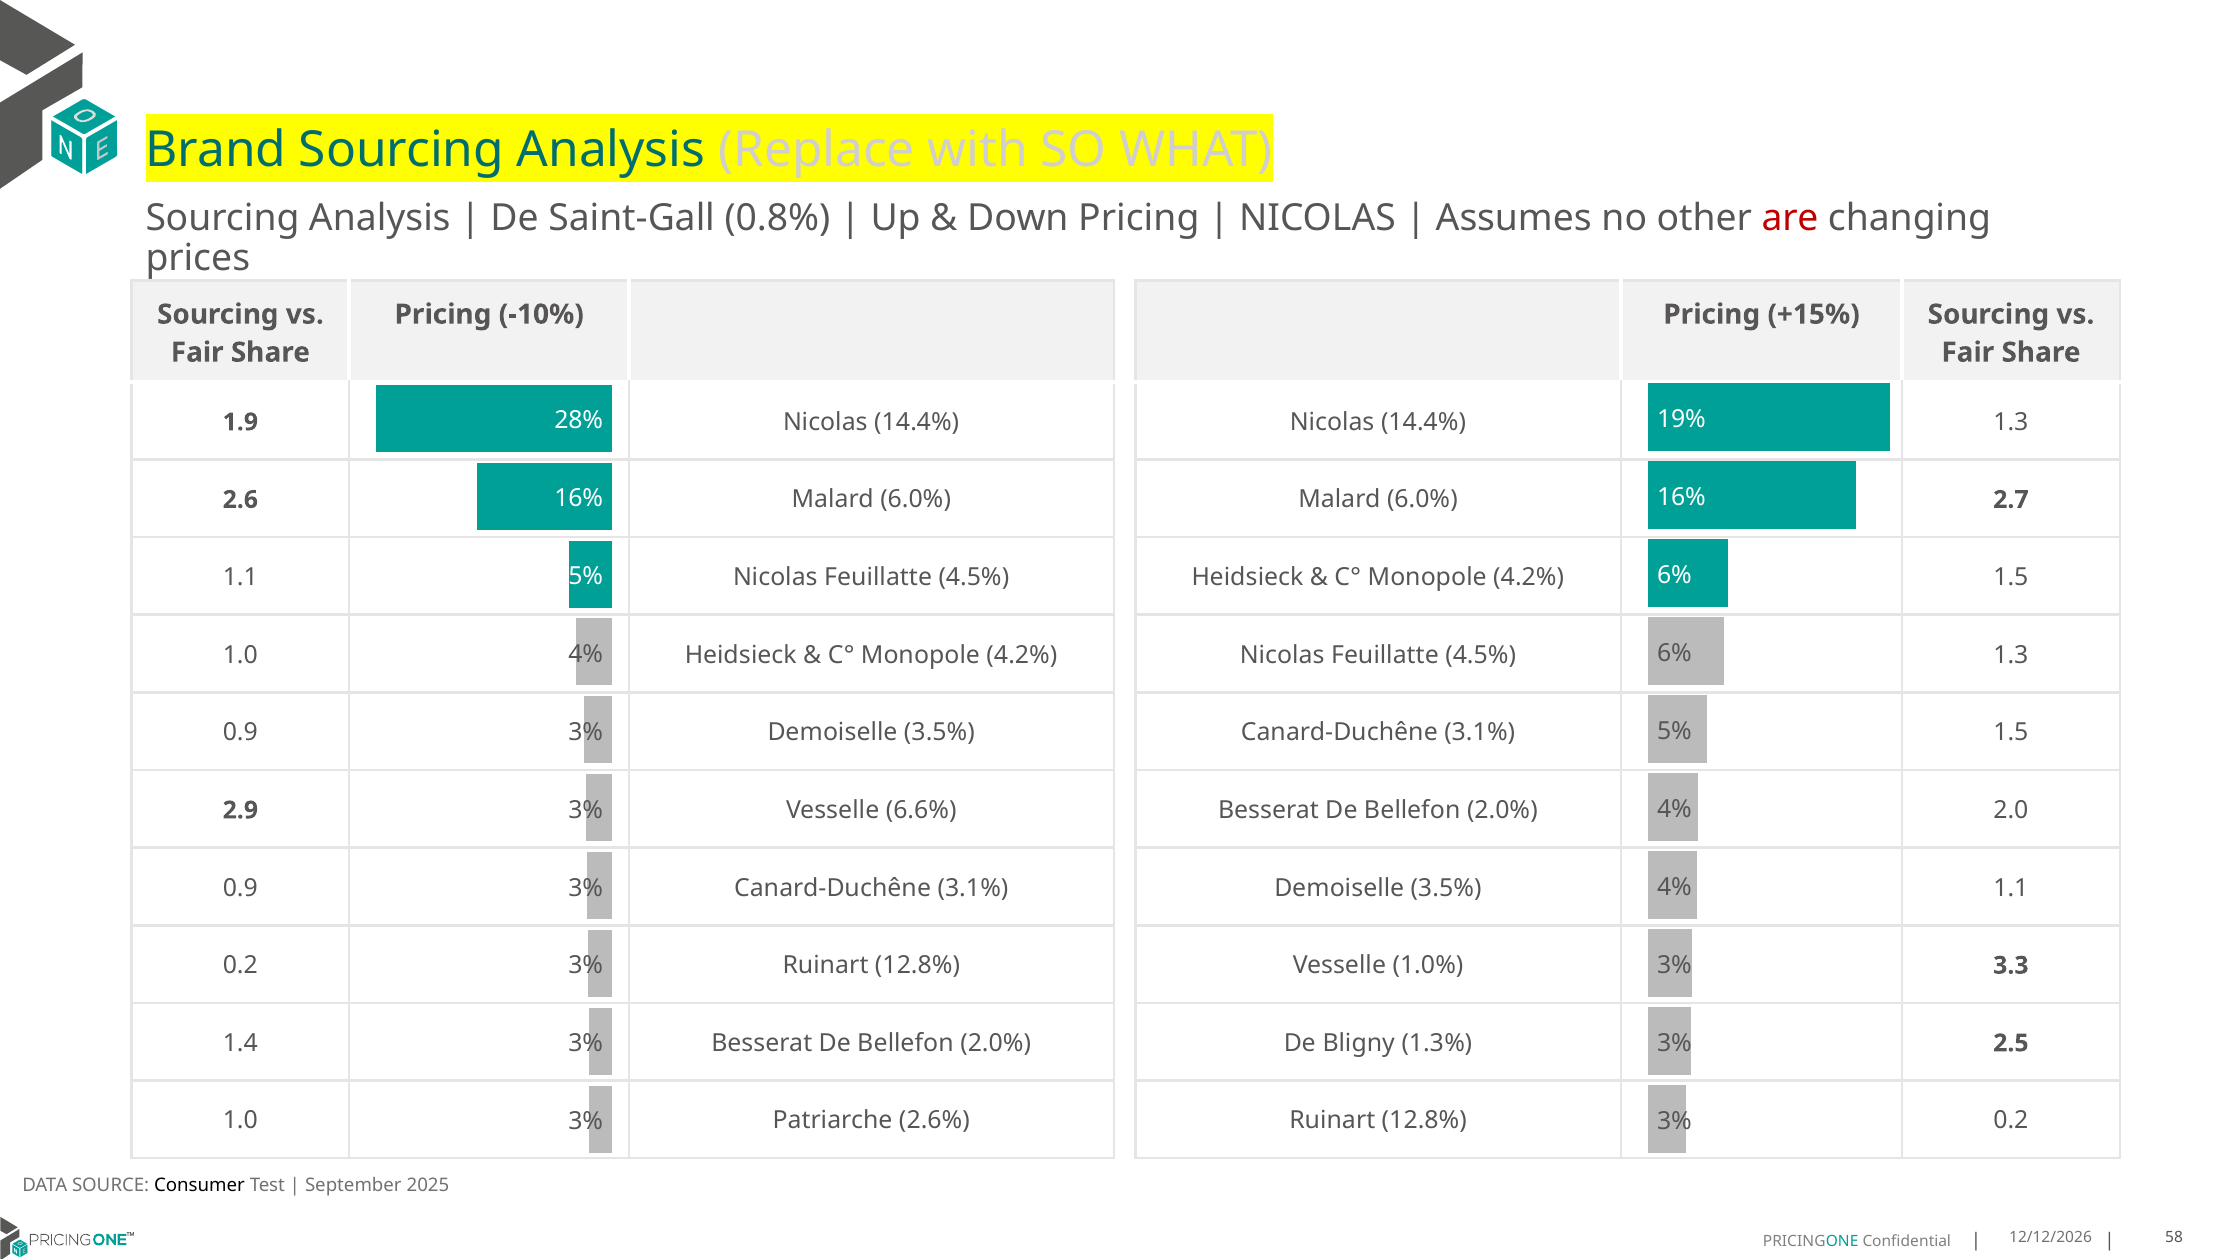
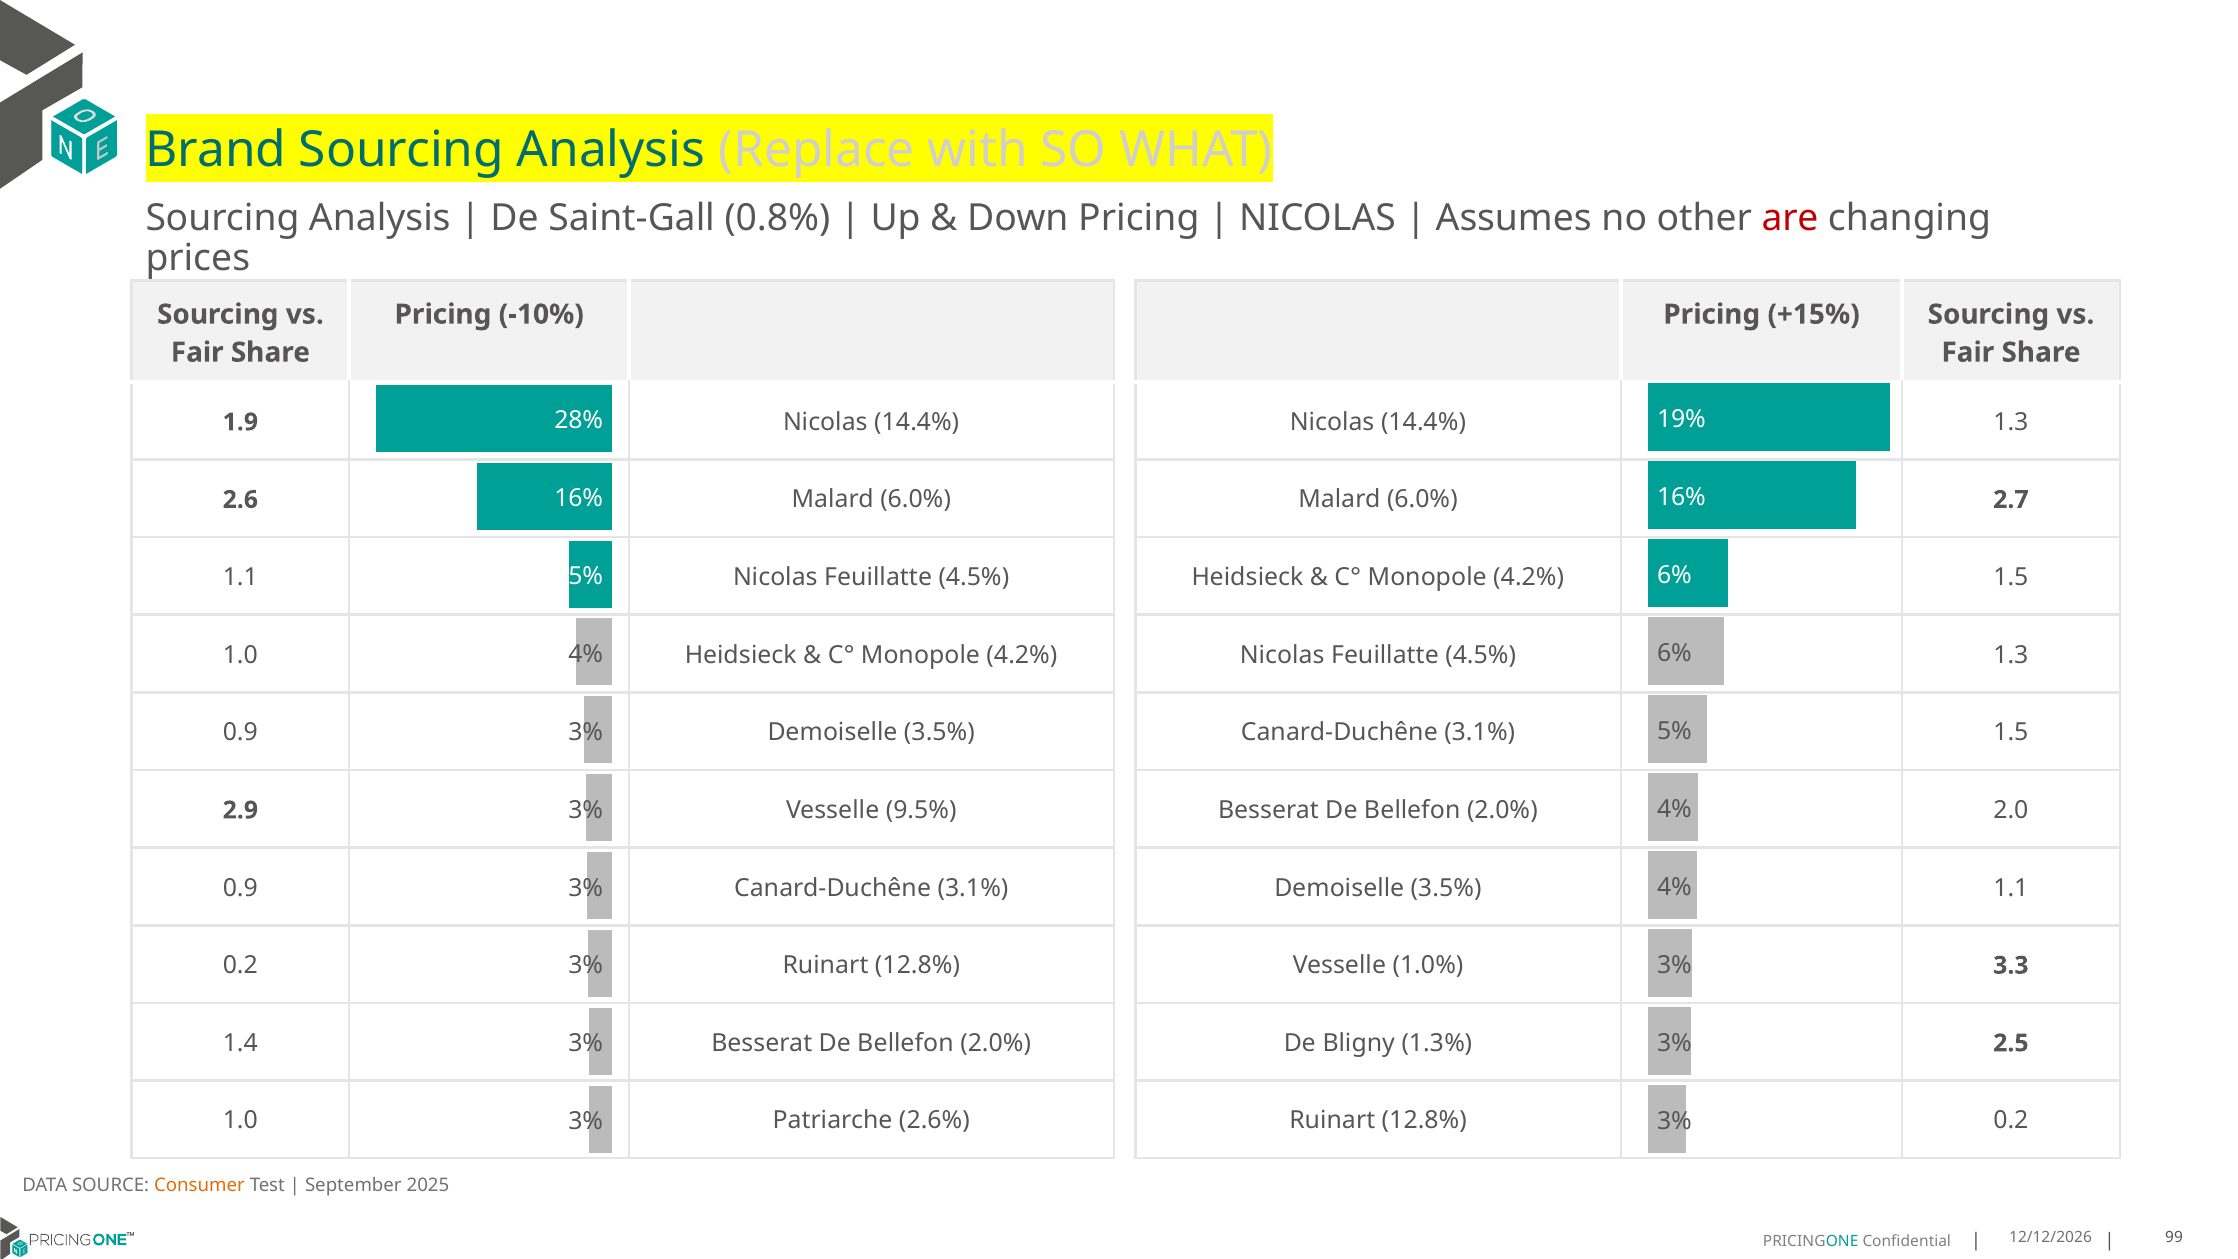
6.6%: 6.6% -> 9.5% (921, 810)
Consumer colour: black -> orange (200, 1186)
58: 58 -> 99 (2174, 1238)
